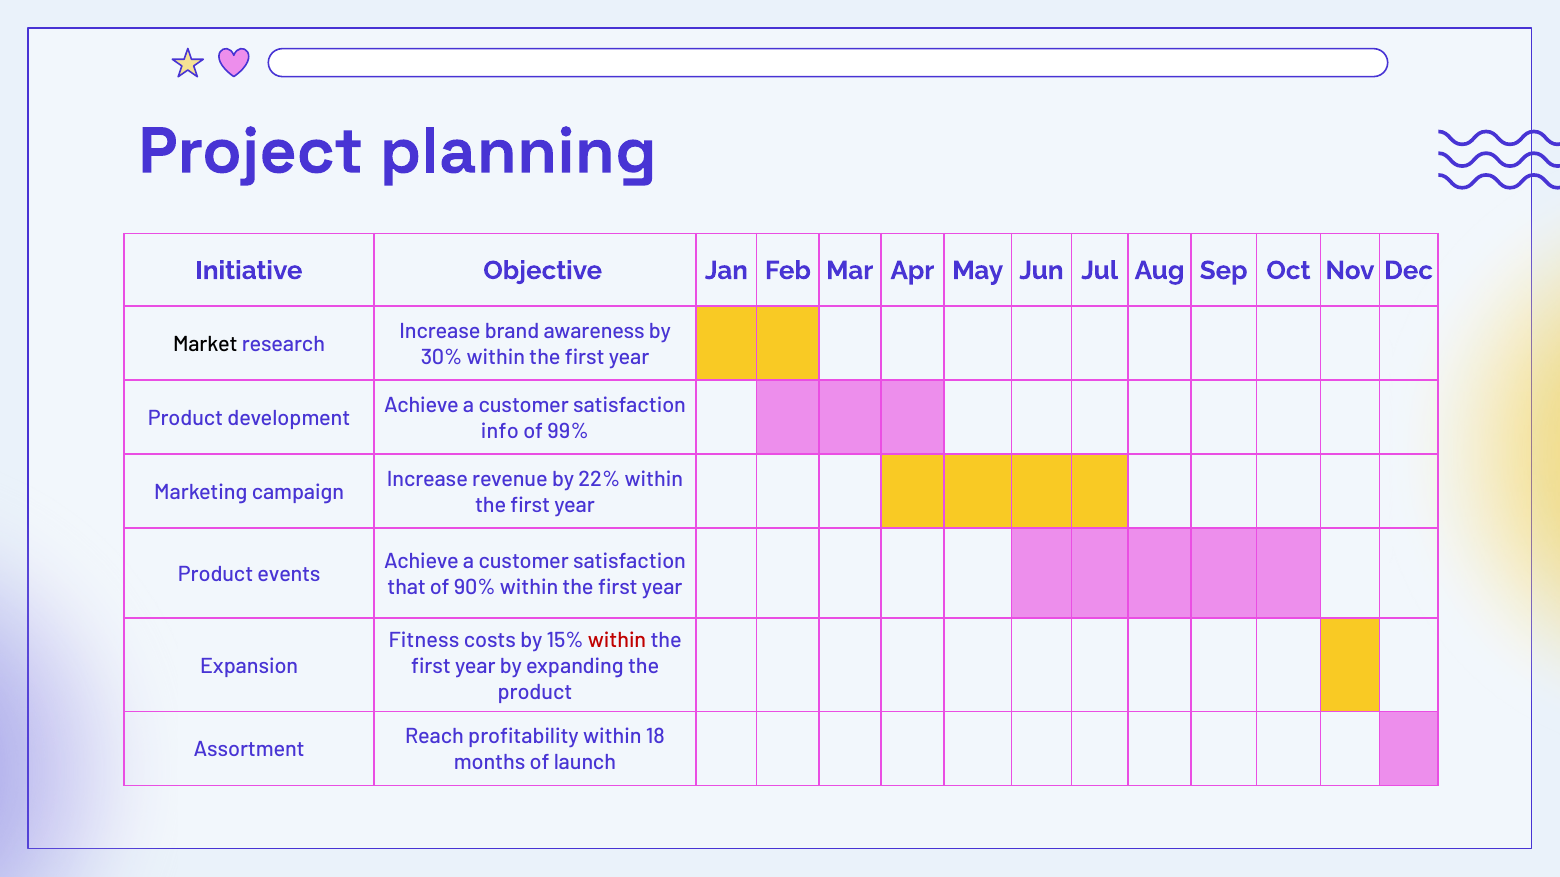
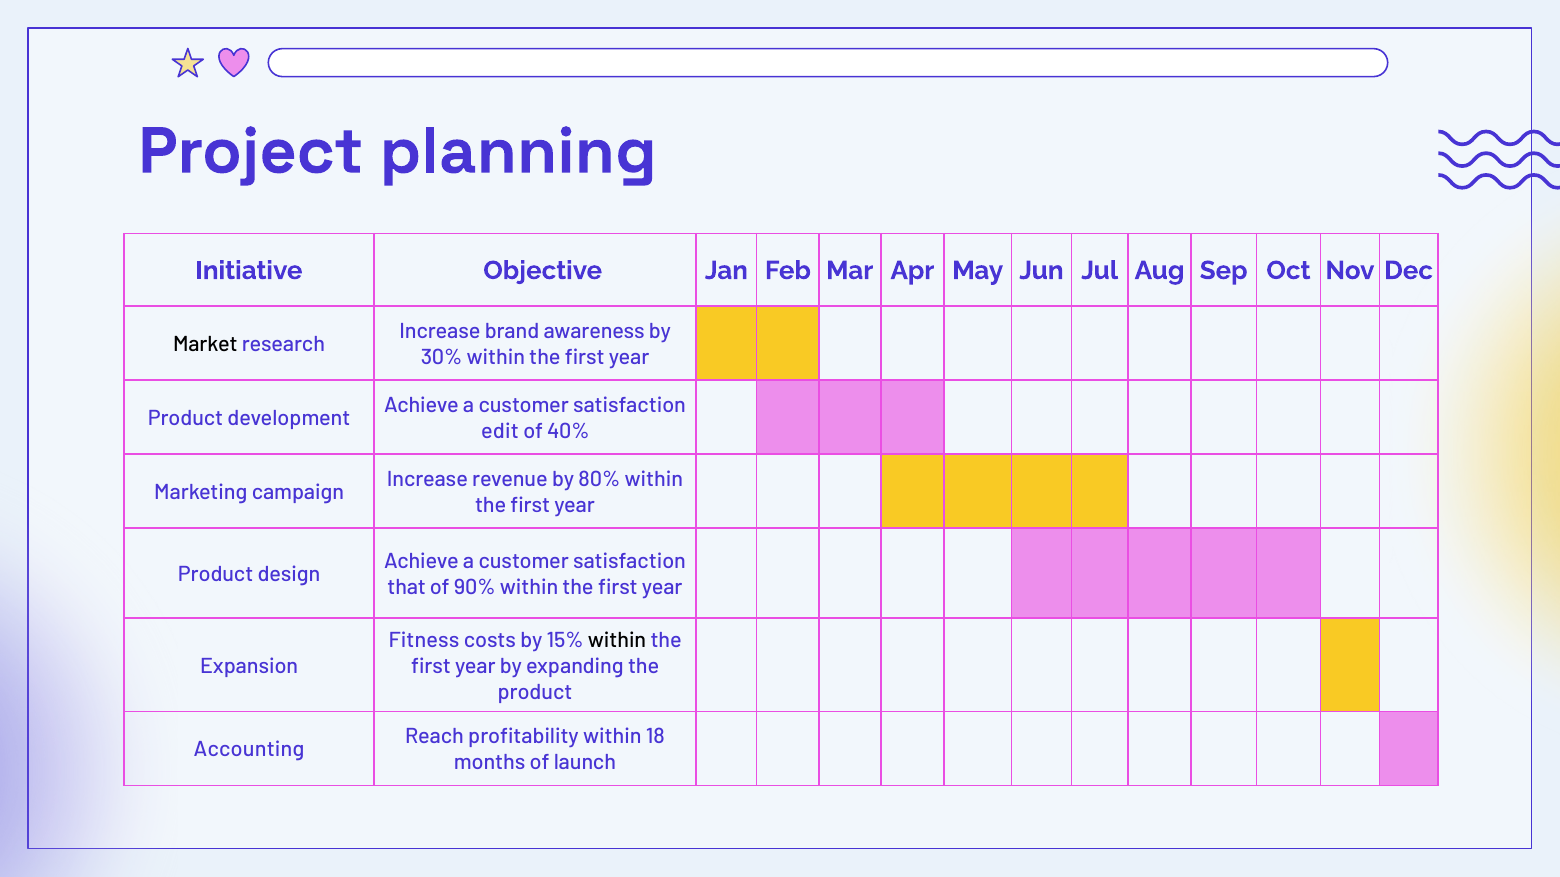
info: info -> edit (500, 432)
99%: 99% -> 40% (568, 432)
22%: 22% -> 80% (599, 480)
events: events -> design (289, 575)
within colour: red -> black (617, 640)
Assortment: Assortment -> Accounting (249, 750)
